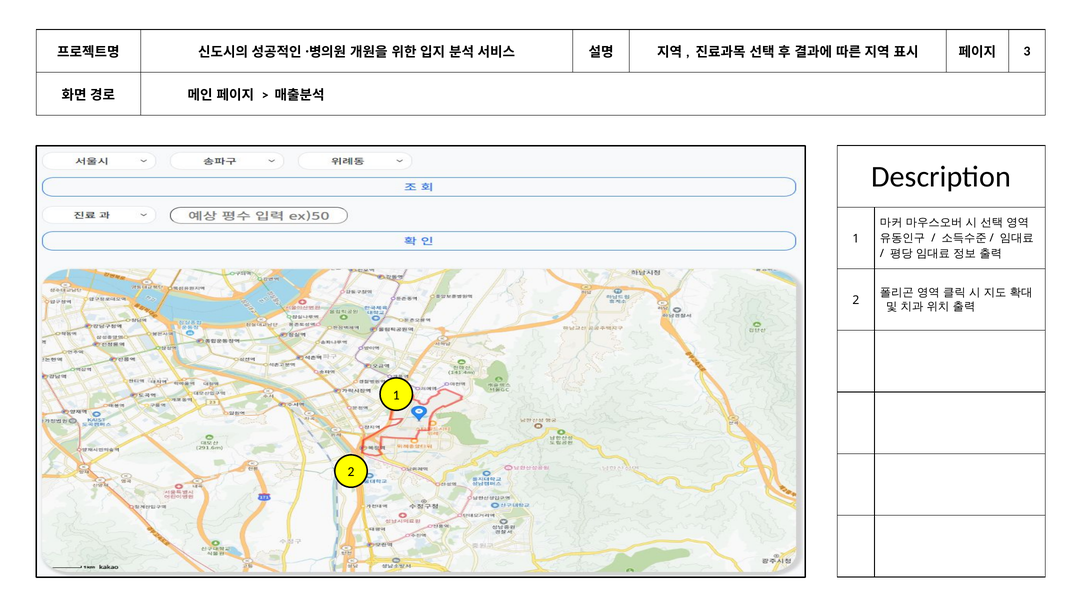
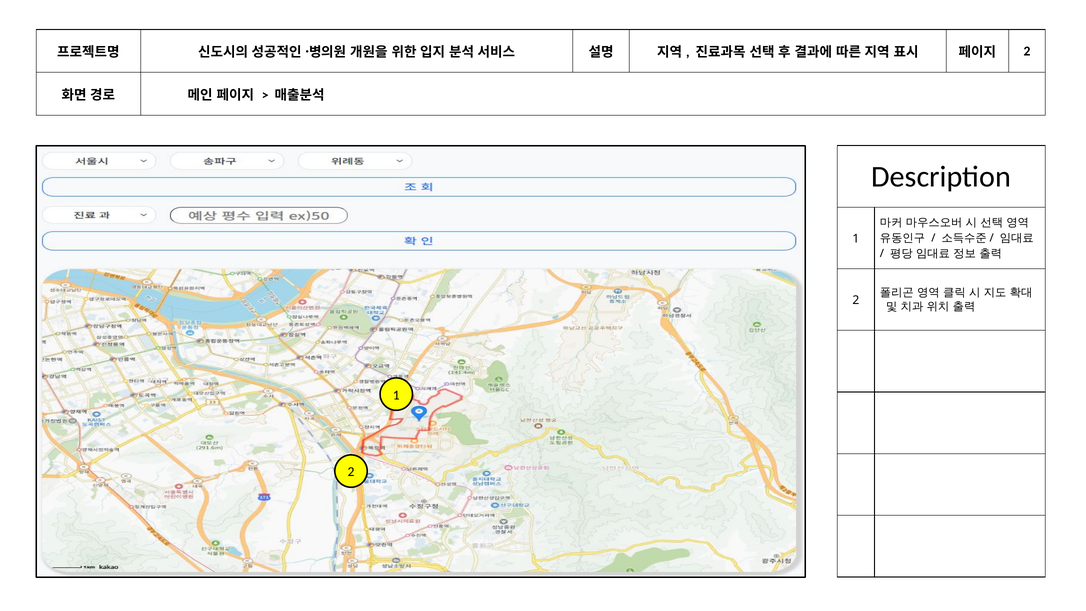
3: 3 -> 2 (1027, 51)
